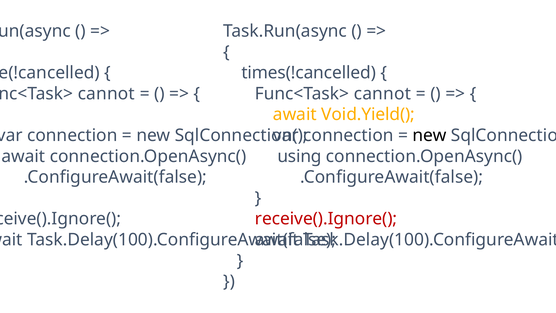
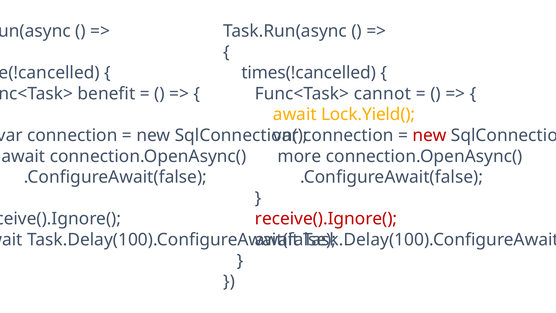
cannot: cannot -> benefit (106, 94)
Void.Yield(: Void.Yield( -> Lock.Yield( (368, 114)
new colour: black -> red (430, 135)
using: using -> more (299, 156)
